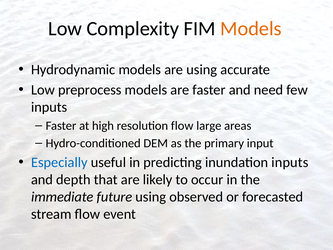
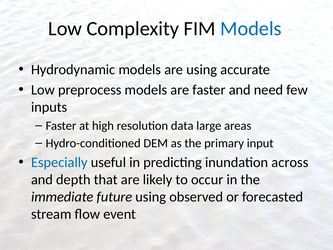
Models colour: orange -> blue (251, 29)
resolution flow: flow -> data (182, 126)
inundation inputs: inputs -> across (290, 162)
